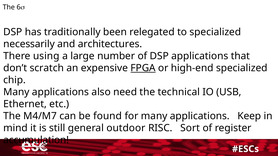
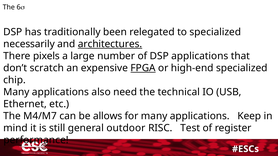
architectures underline: none -> present (110, 44)
using: using -> pixels (46, 56)
found: found -> allows (108, 116)
Sort: Sort -> Test (190, 128)
accumulation: accumulation -> performance (36, 140)
